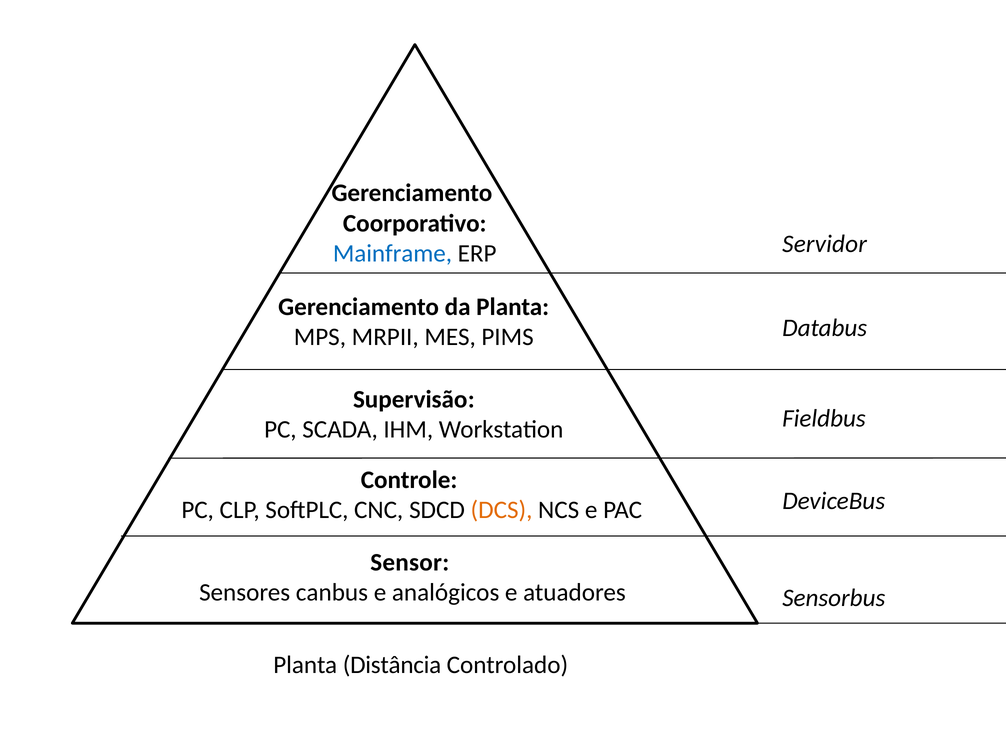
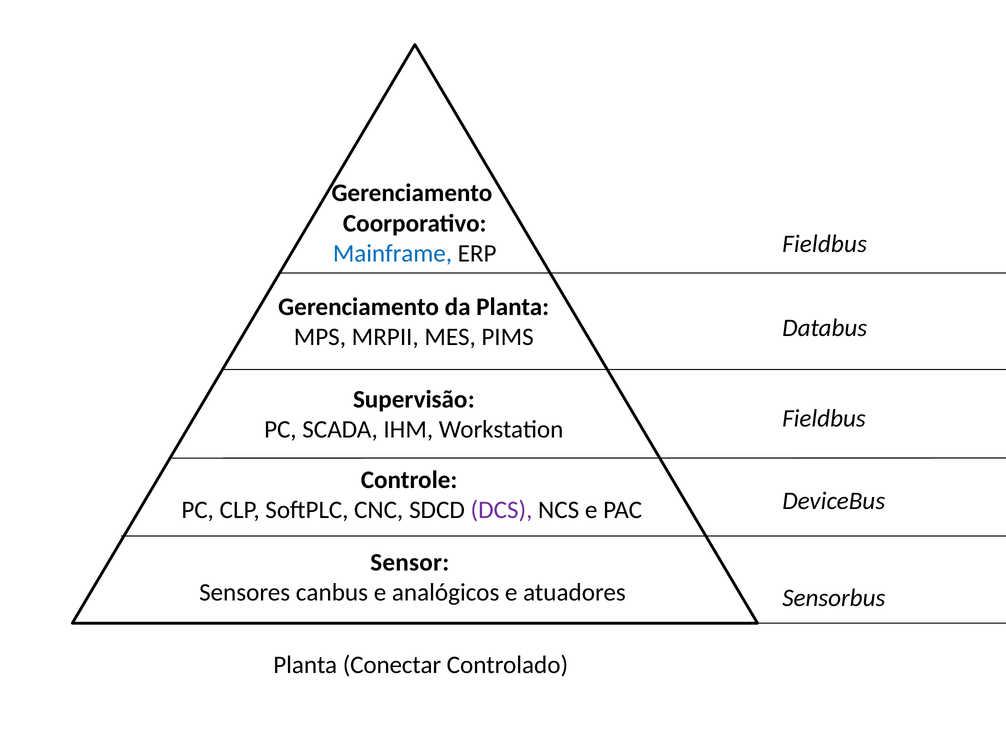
Servidor: Servidor -> Fieldbus (825, 244)
DCS colour: orange -> purple (502, 510)
Distância: Distância -> Conectar (392, 665)
